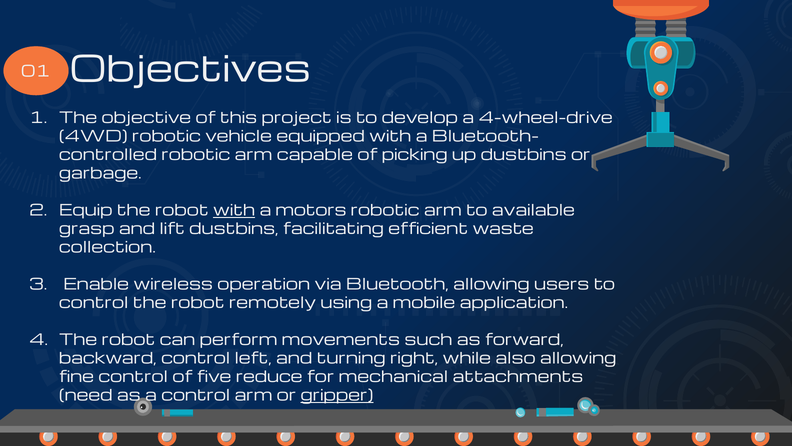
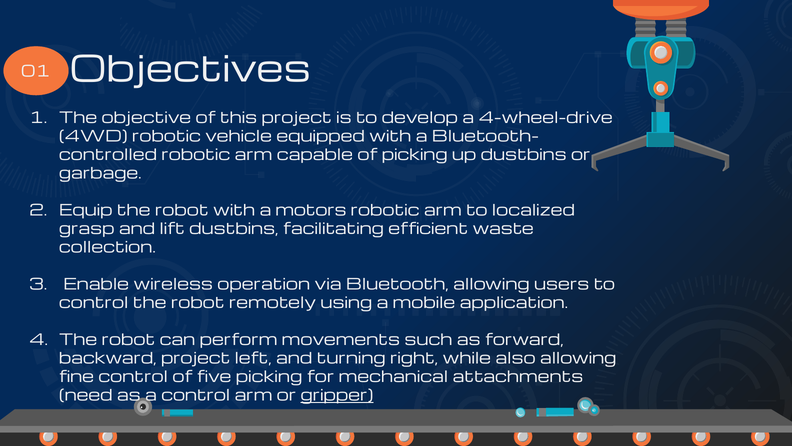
with underline: present -> none (234, 211)
available: available -> localized (533, 211)
backward control: control -> project (196, 358)
five reduce: reduce -> picking (269, 377)
